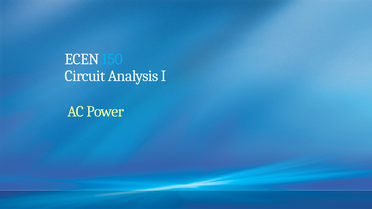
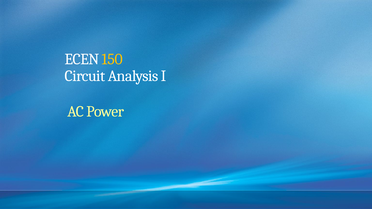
150 colour: light blue -> yellow (112, 59)
